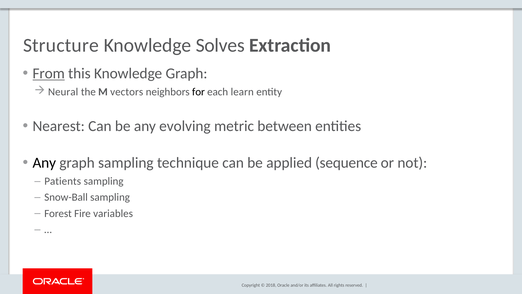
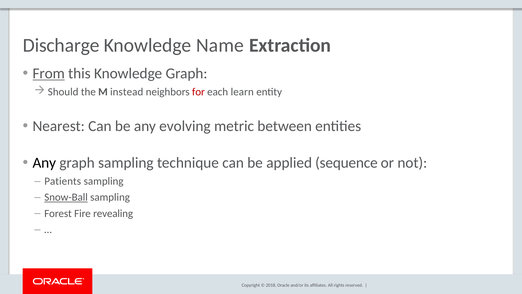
Structure: Structure -> Discharge (61, 45)
Solves: Solves -> Name (220, 45)
Neural: Neural -> Should (63, 92)
vectors: vectors -> instead (127, 92)
for colour: black -> red (198, 92)
Snow-Ball underline: none -> present (66, 197)
variables: variables -> revealing (113, 213)
